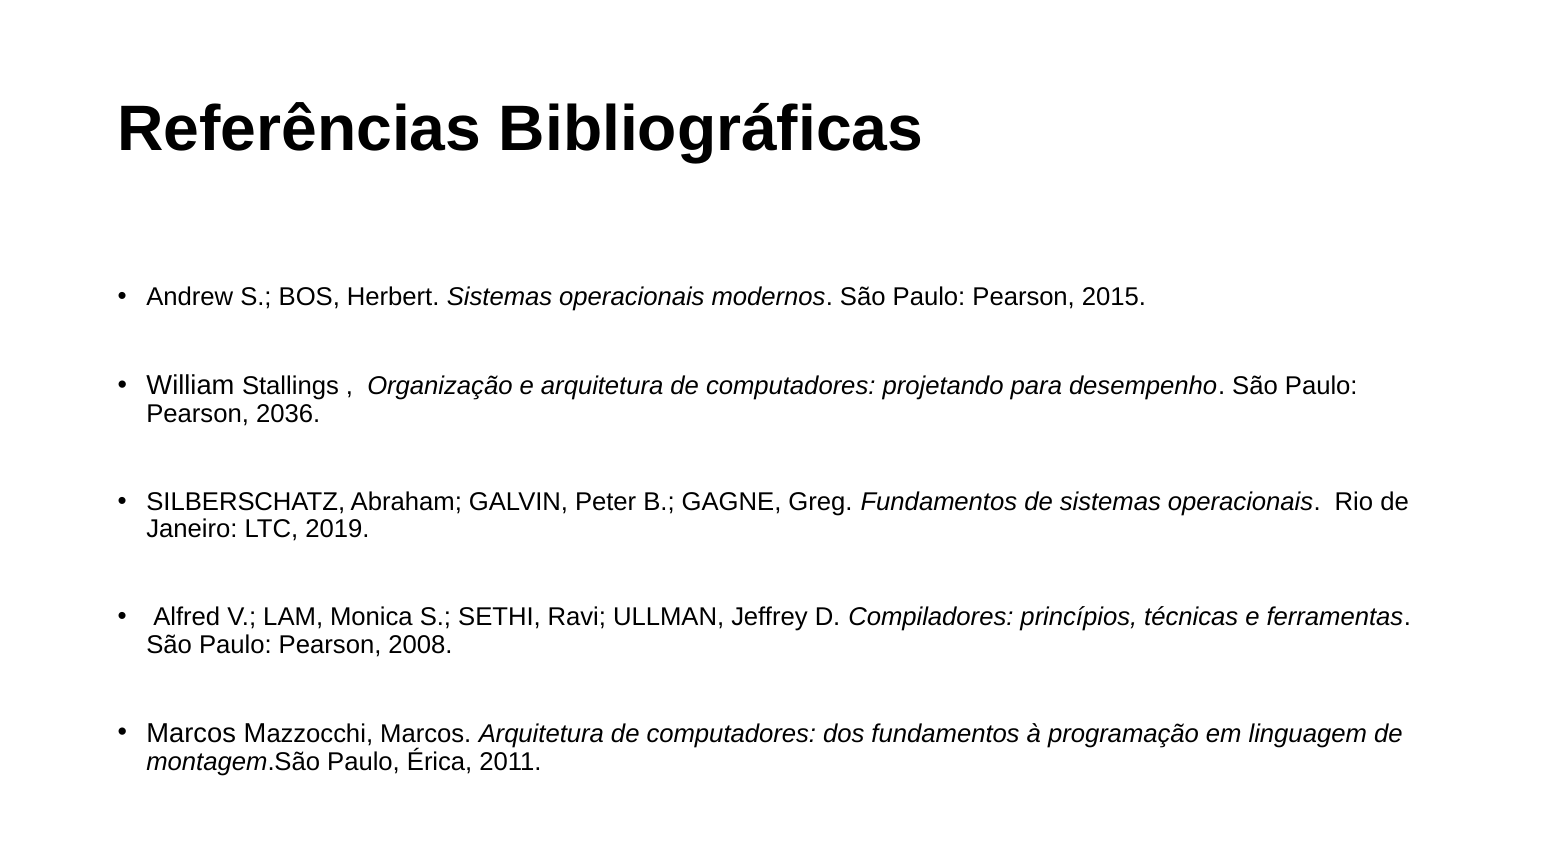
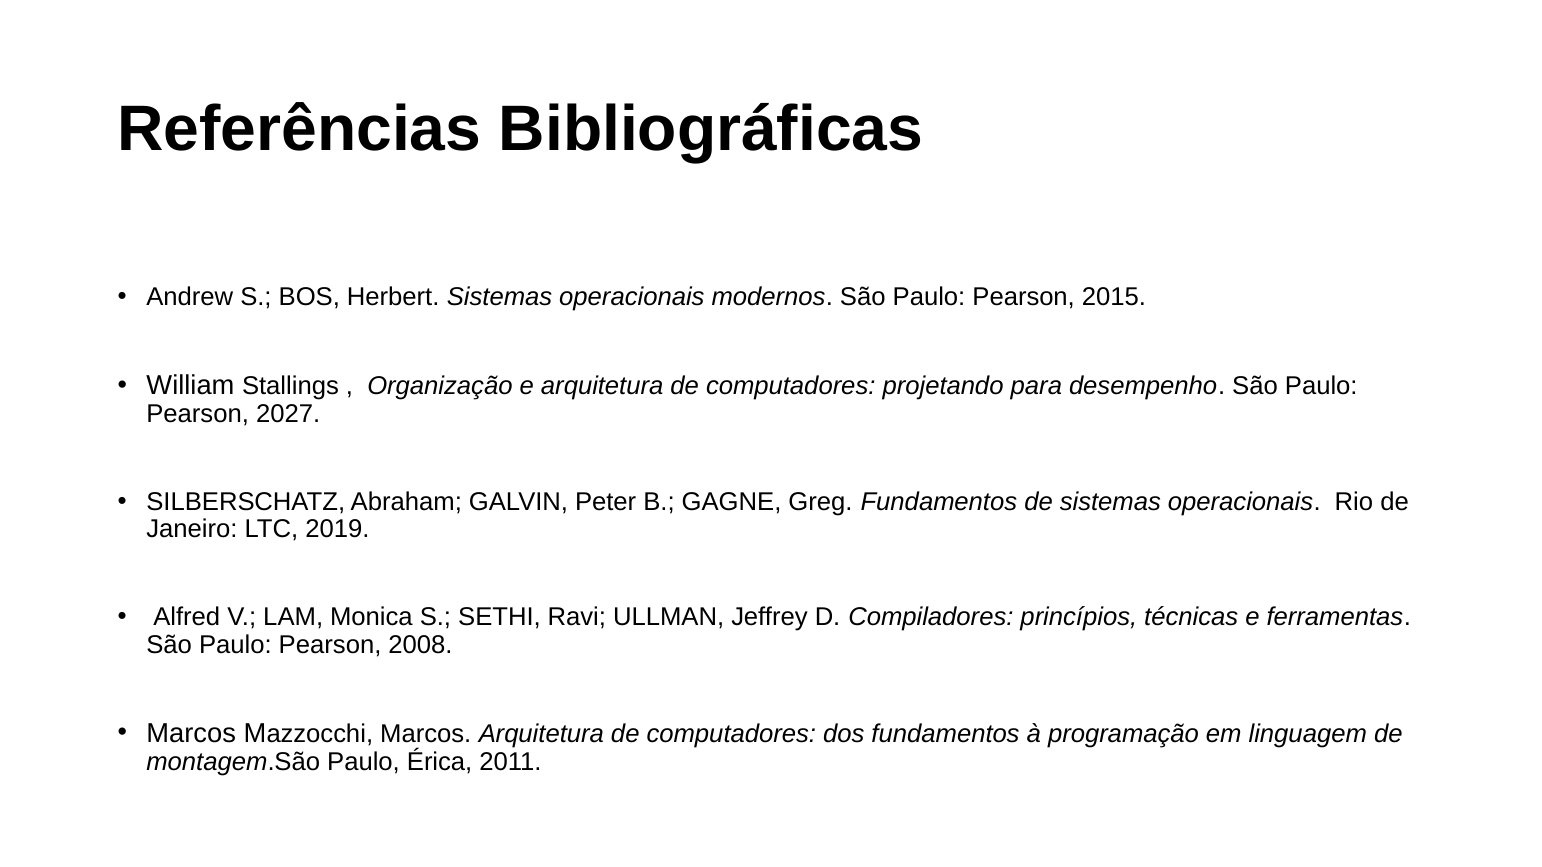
2036: 2036 -> 2027 (288, 414)
